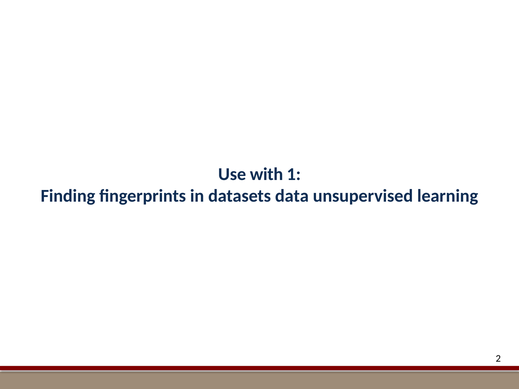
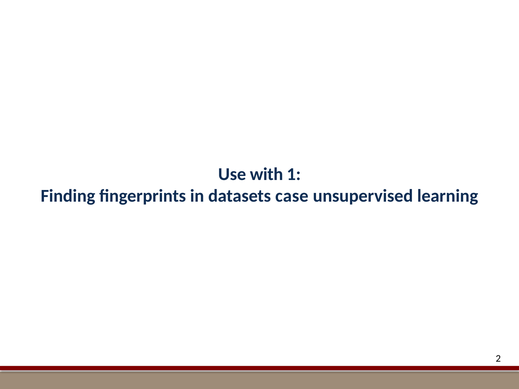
data: data -> case (292, 196)
